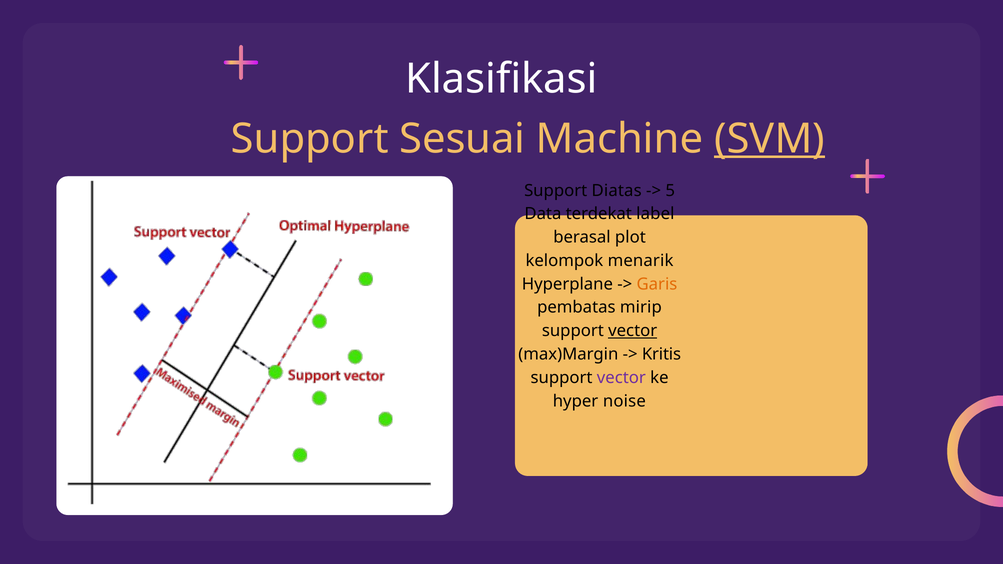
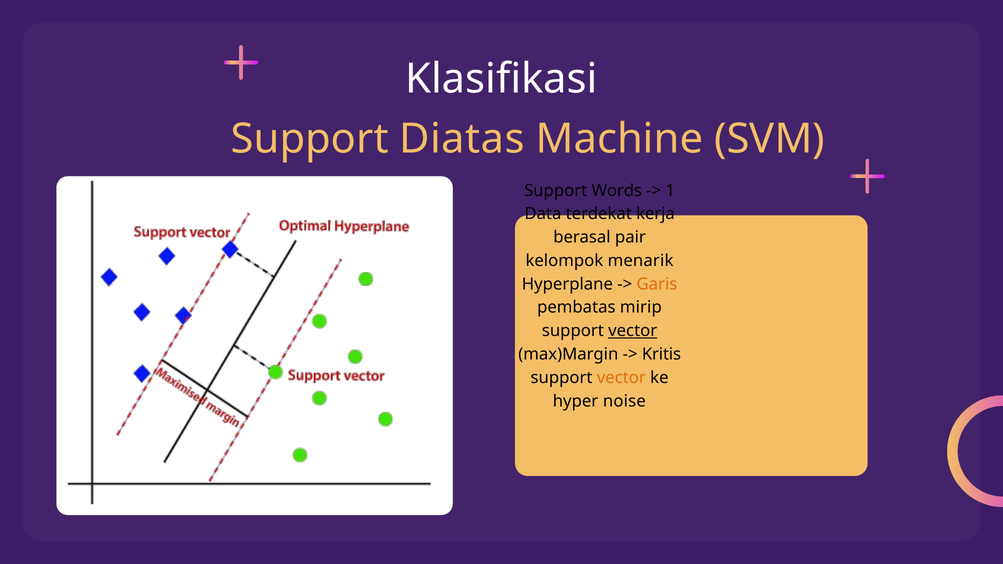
Sesuai: Sesuai -> Diatas (462, 139)
SVM underline: present -> none (770, 139)
Diatas: Diatas -> Words (617, 191)
5: 5 -> 1 (670, 191)
label: label -> kerja (655, 214)
plot: plot -> pair (630, 237)
vector colour: purple -> orange (621, 378)
